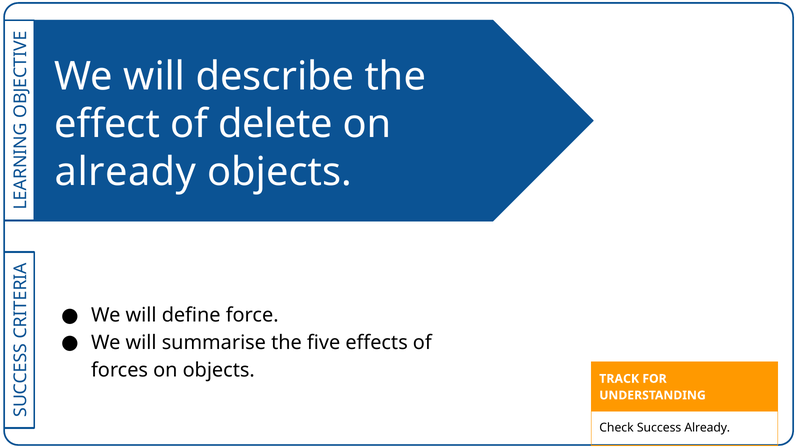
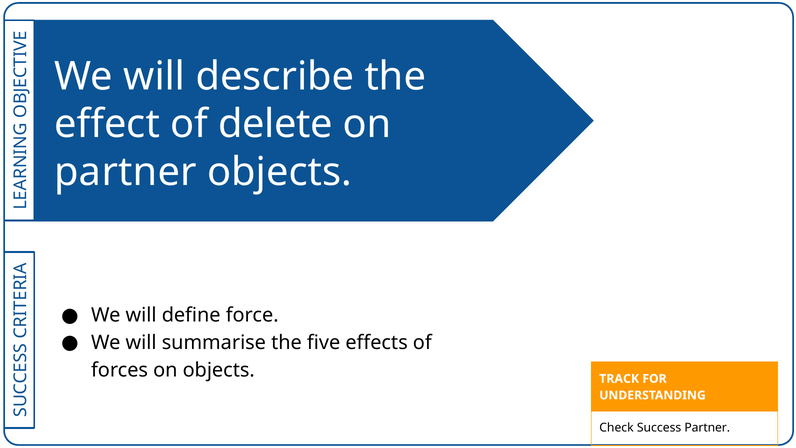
already: already -> partner (126, 172)
Success Already: Already -> Partner (707, 428)
